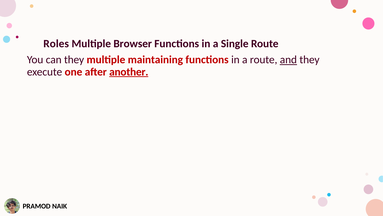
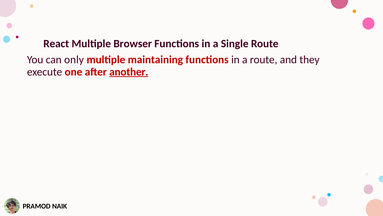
Roles: Roles -> React (56, 44)
can they: they -> only (74, 60)
and underline: present -> none (288, 60)
